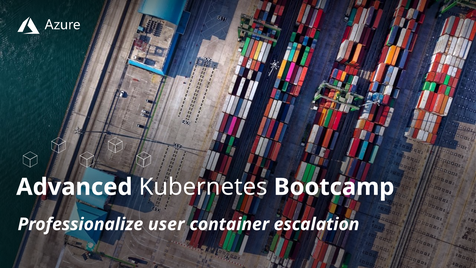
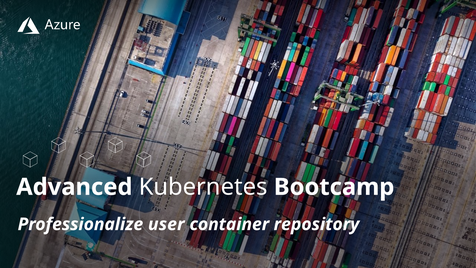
escalation: escalation -> repository (317, 224)
